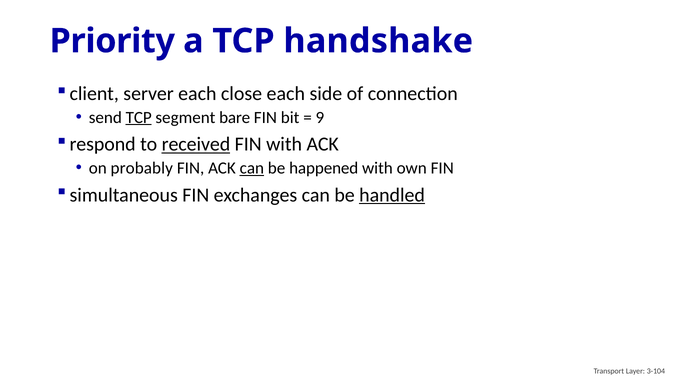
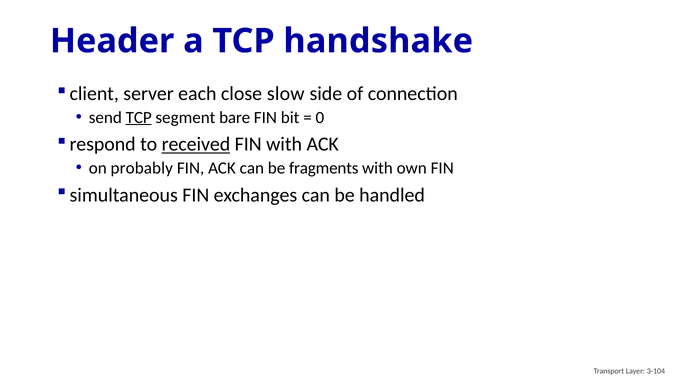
Priority: Priority -> Header (112, 41)
close each: each -> slow (286, 94)
9: 9 -> 0 (320, 117)
can underline: present -> none (252, 168)
happened: happened -> fragments (324, 168)
handled underline: present -> none (392, 195)
